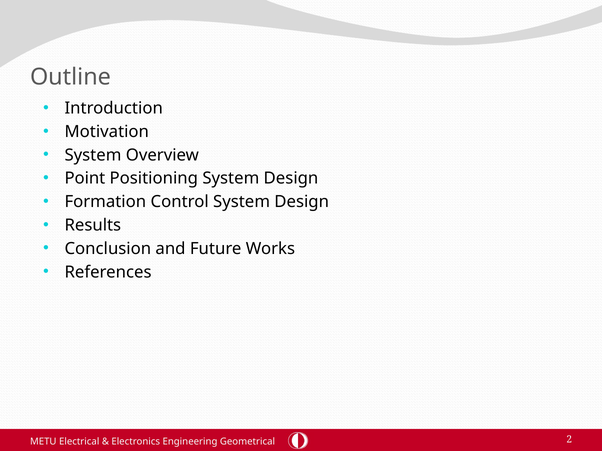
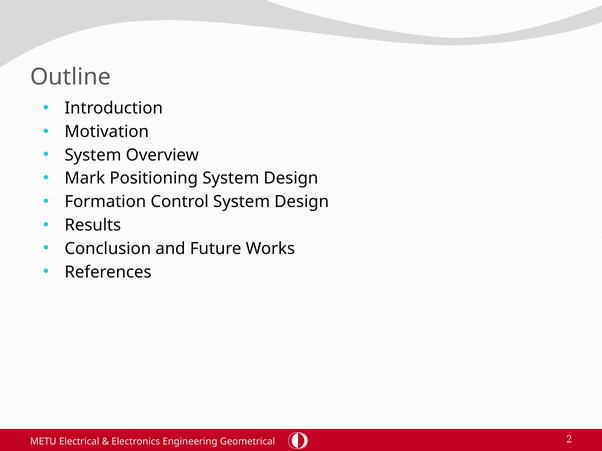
Point: Point -> Mark (85, 179)
